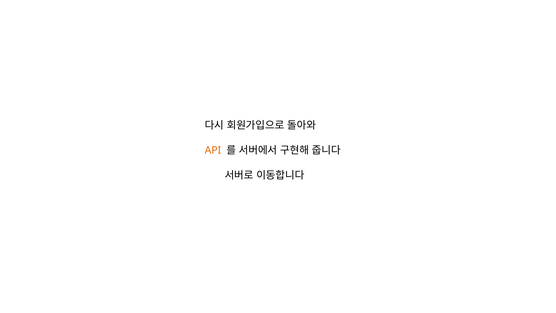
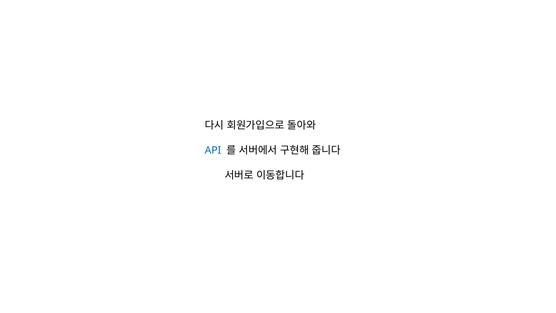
API colour: orange -> blue (213, 150)
